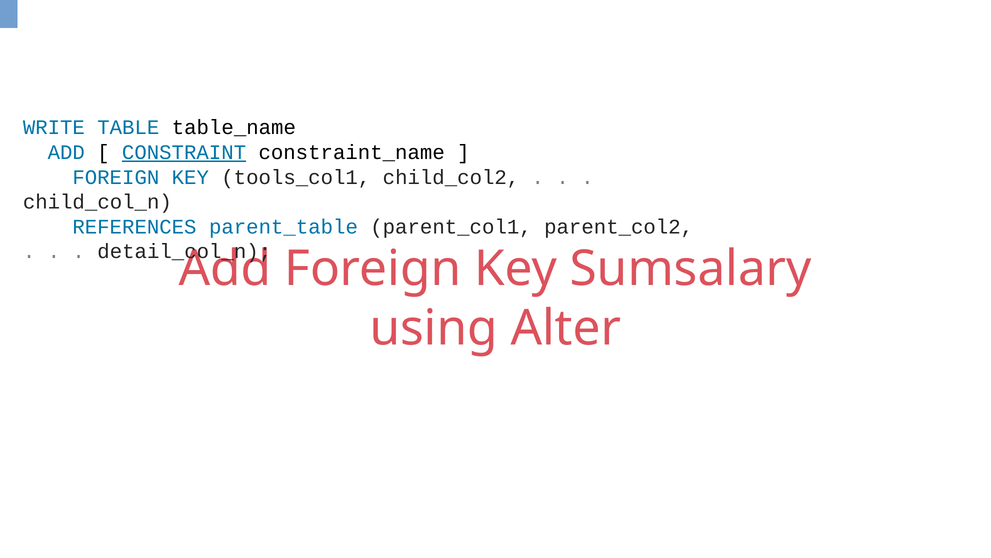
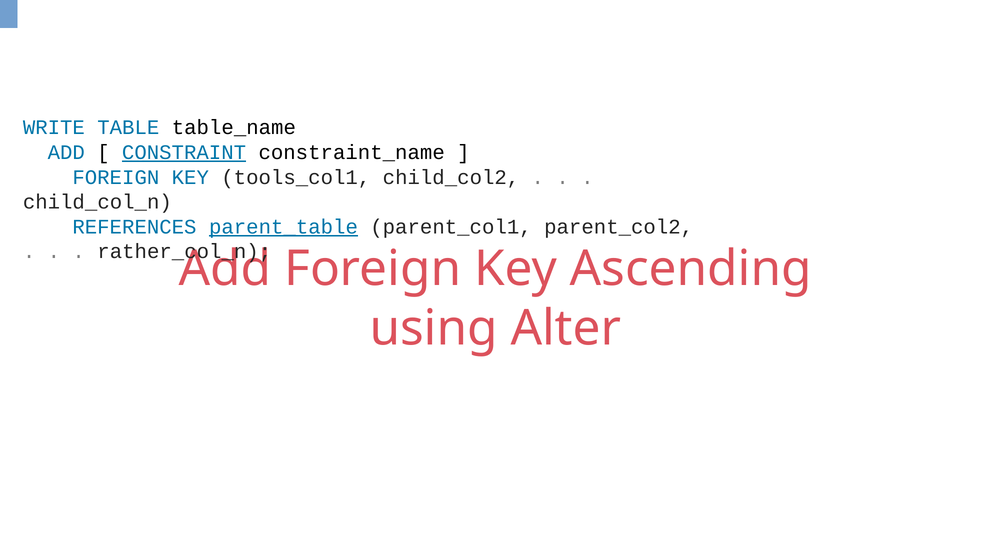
parent_table underline: none -> present (283, 227)
detail_col_n: detail_col_n -> rather_col_n (184, 251)
Sumsalary: Sumsalary -> Ascending (691, 269)
